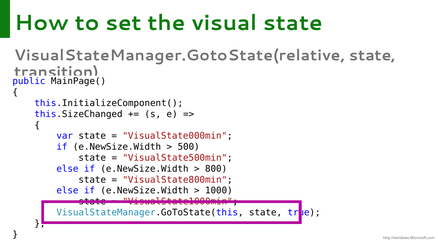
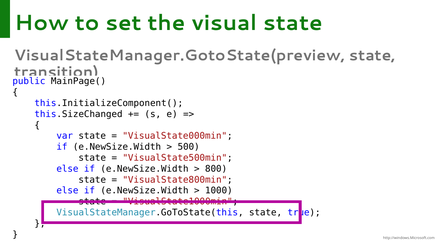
VisualStateManager.GotoState(relative: VisualStateManager.GotoState(relative -> VisualStateManager.GotoState(preview (180, 56)
